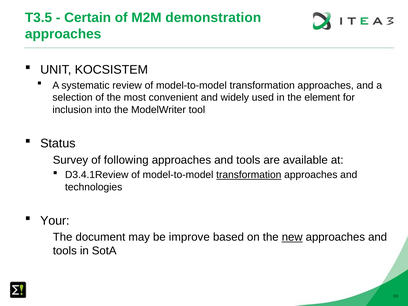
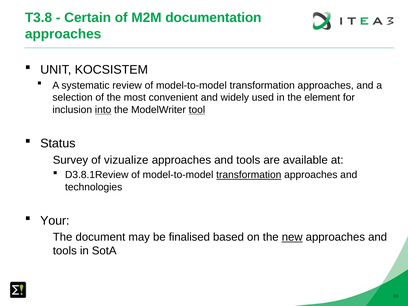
T3.5: T3.5 -> T3.8 (39, 18)
demonstration: demonstration -> documentation (213, 18)
into underline: none -> present (103, 110)
tool underline: none -> present (197, 110)
following: following -> vizualize (126, 160)
D3.4.1Review: D3.4.1Review -> D3.8.1Review (97, 175)
improve: improve -> finalised (189, 237)
